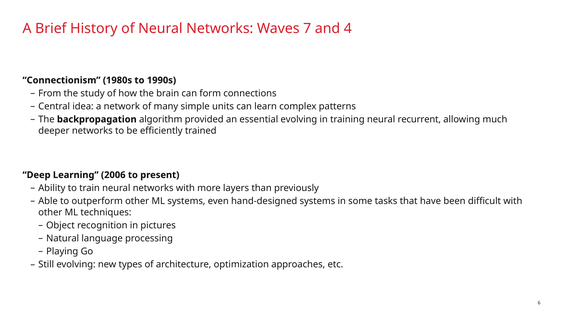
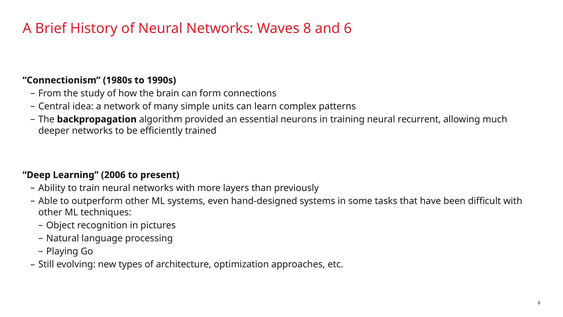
7: 7 -> 8 (307, 29)
and 4: 4 -> 6 (348, 29)
essential evolving: evolving -> neurons (299, 119)
